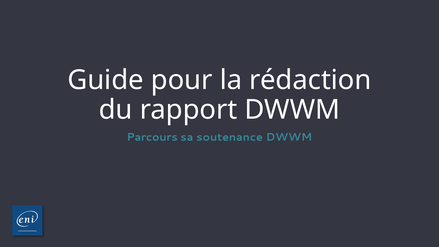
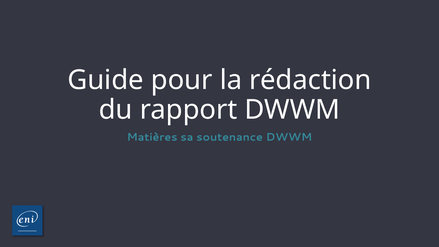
Parcours: Parcours -> Matières (152, 137)
